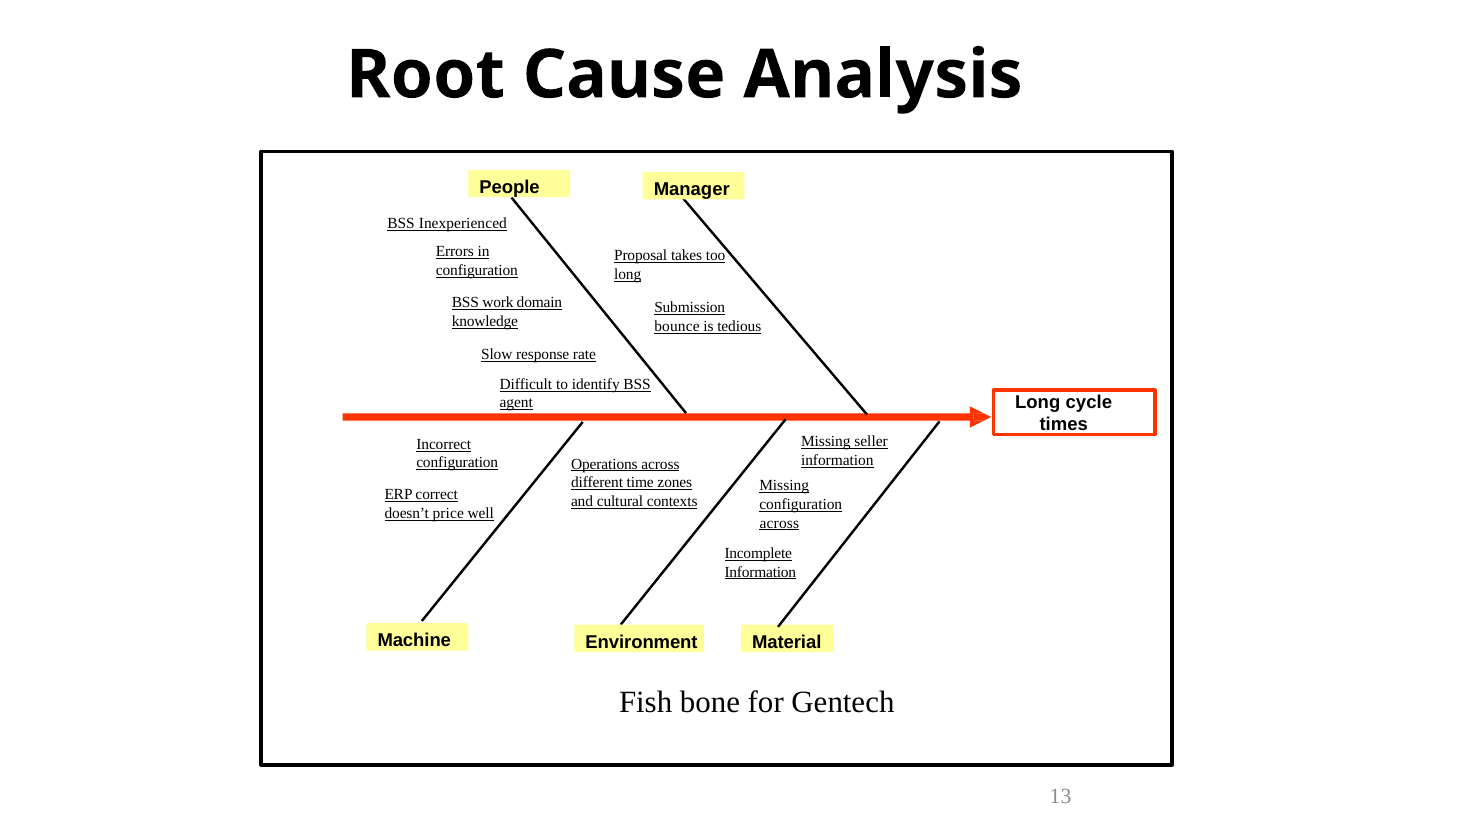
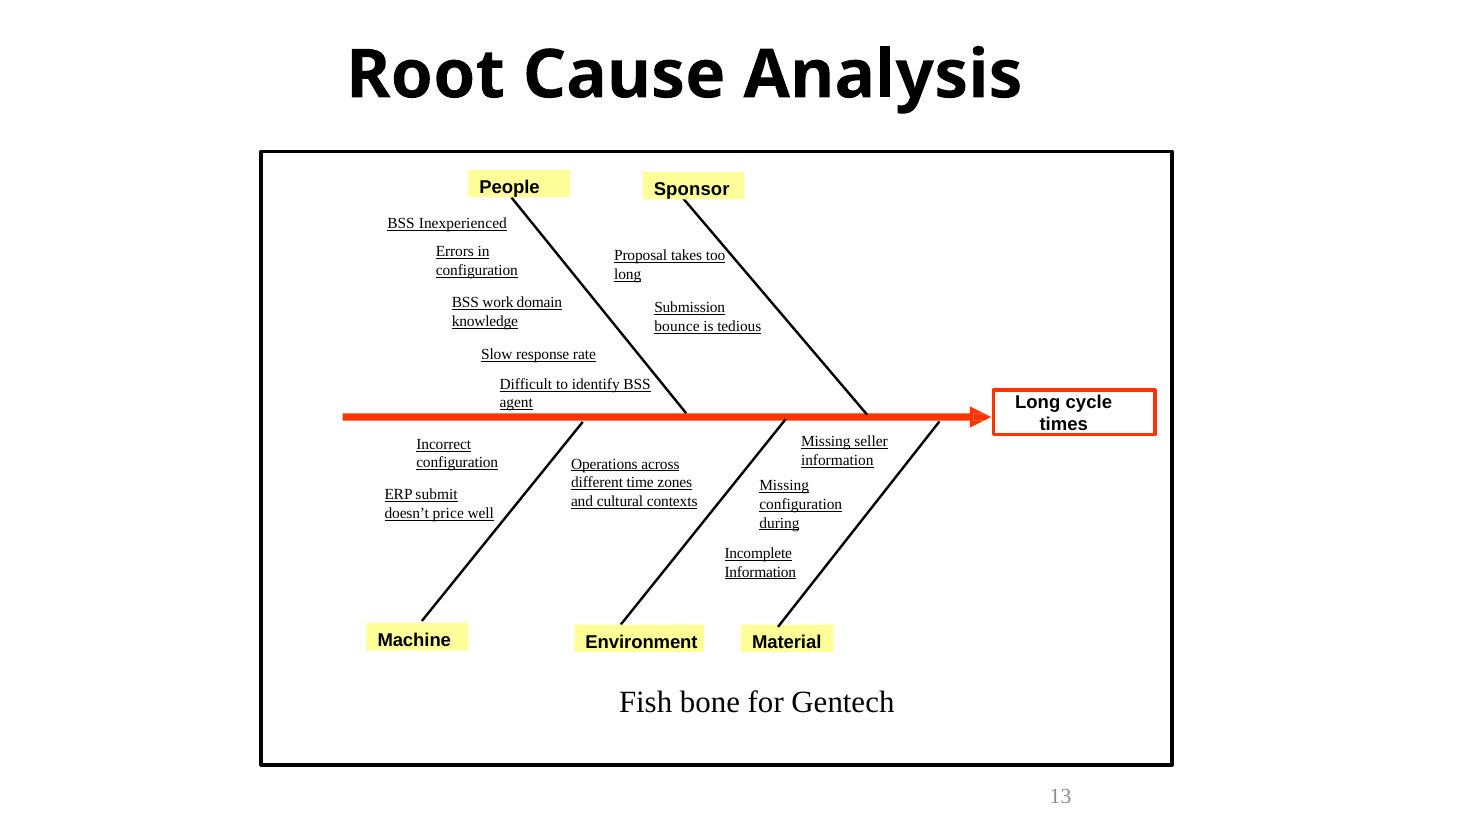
Manager: Manager -> Sponsor (692, 189)
correct: correct -> submit (437, 495)
across: across -> during (780, 523)
